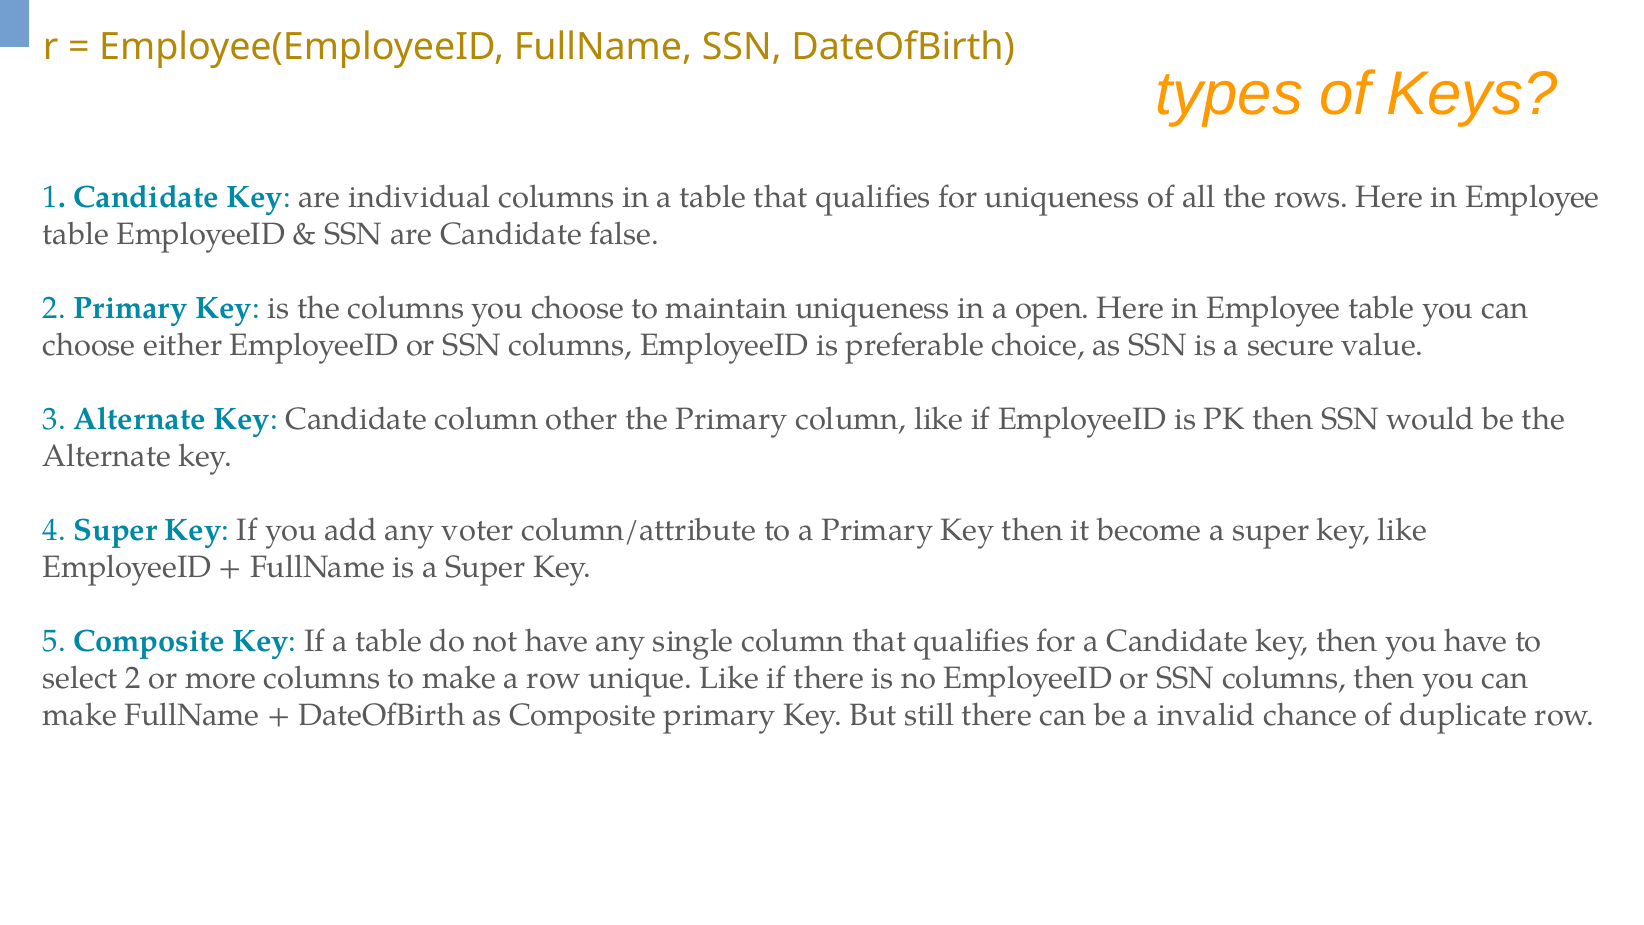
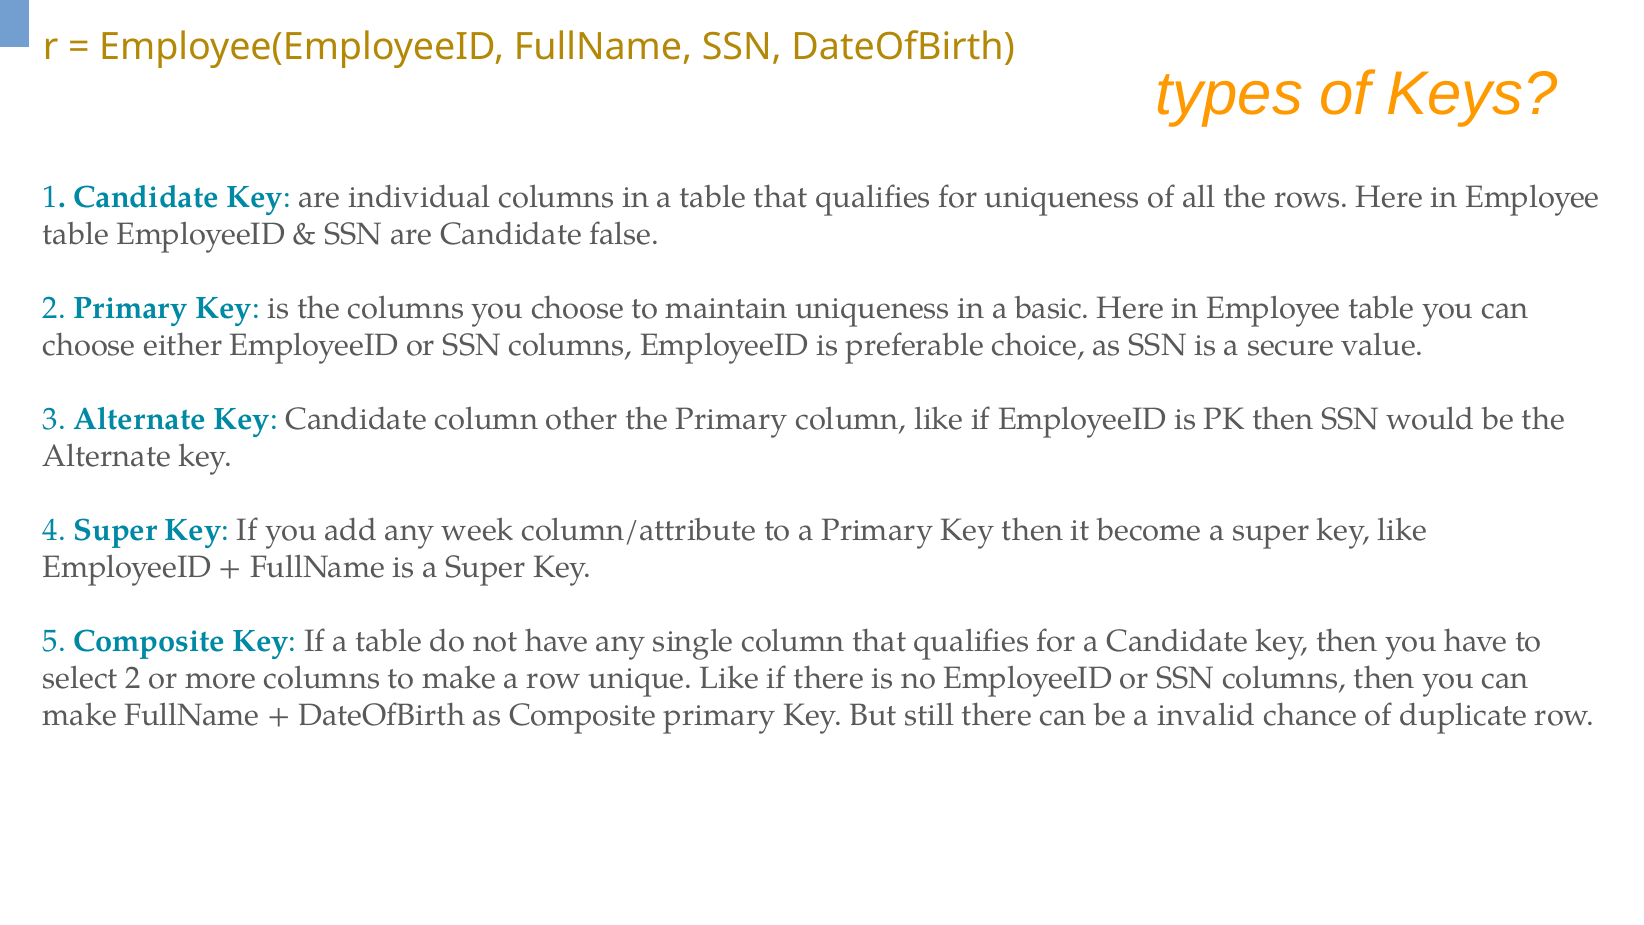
open: open -> basic (1052, 309)
voter: voter -> week (478, 531)
